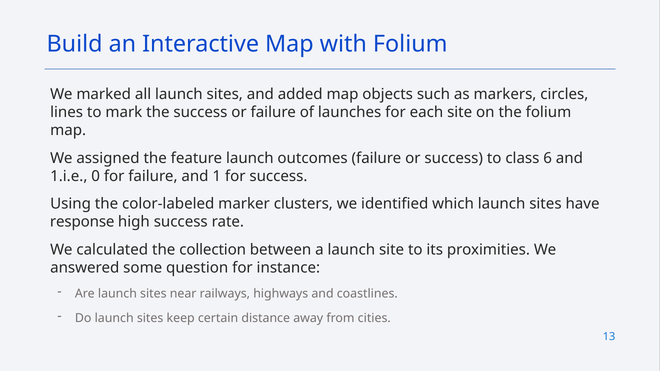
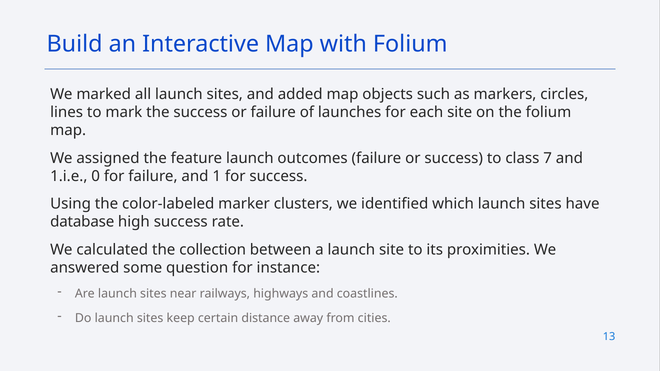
6: 6 -> 7 (548, 158)
response: response -> database (82, 222)
